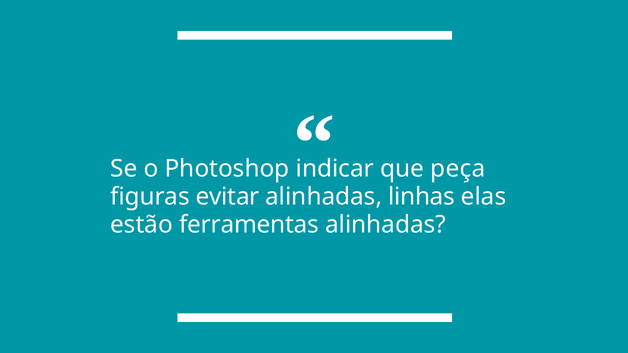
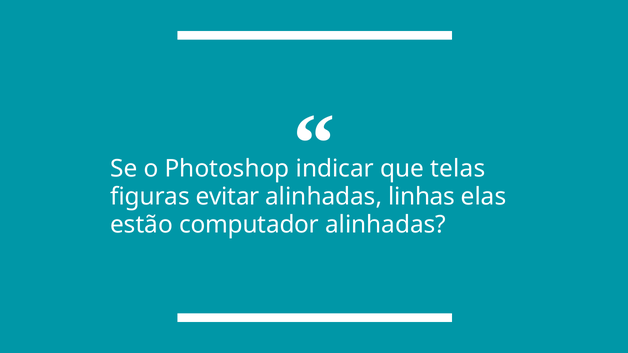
peça: peça -> telas (458, 169)
ferramentas: ferramentas -> computador (249, 225)
